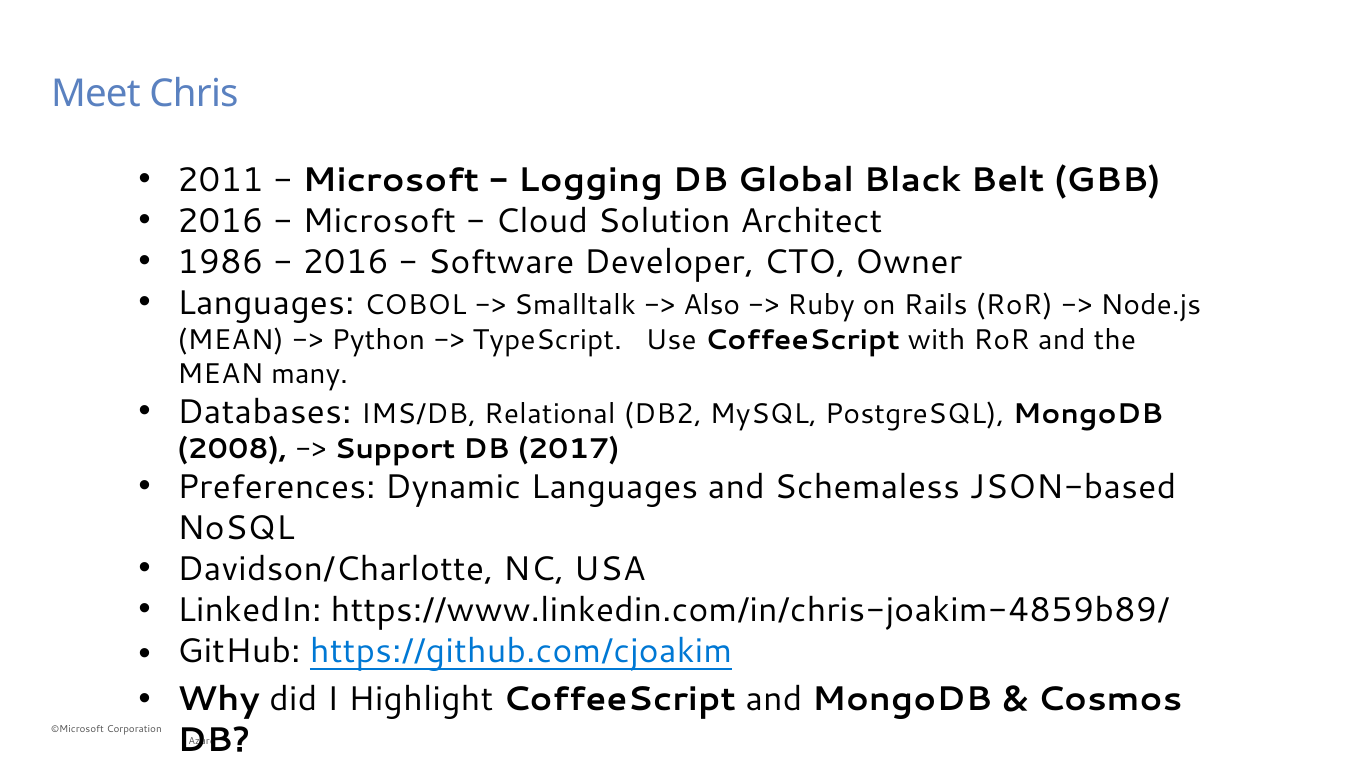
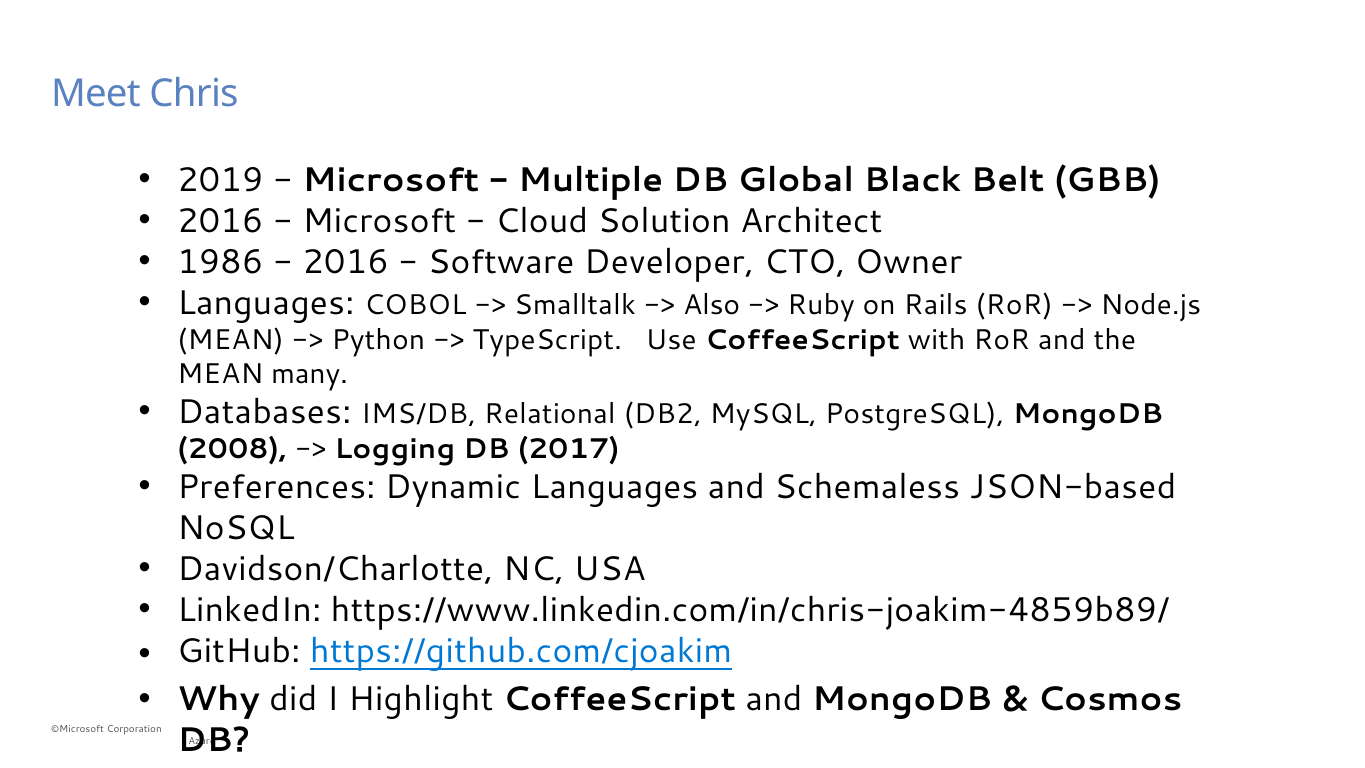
2011: 2011 -> 2019 (220, 180)
Logging: Logging -> Multiple (591, 180)
Support: Support -> Logging (395, 449)
